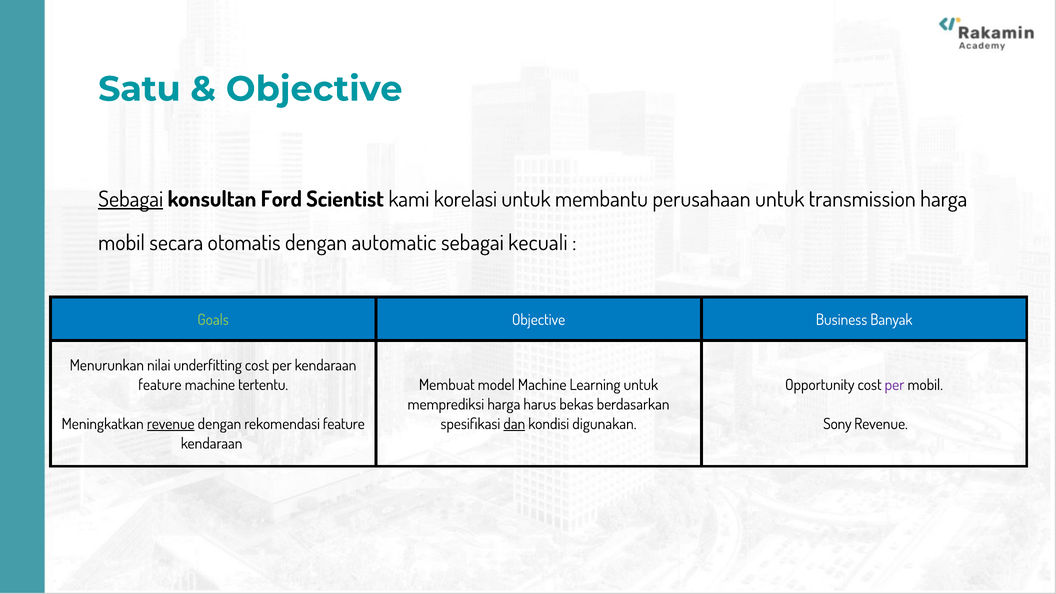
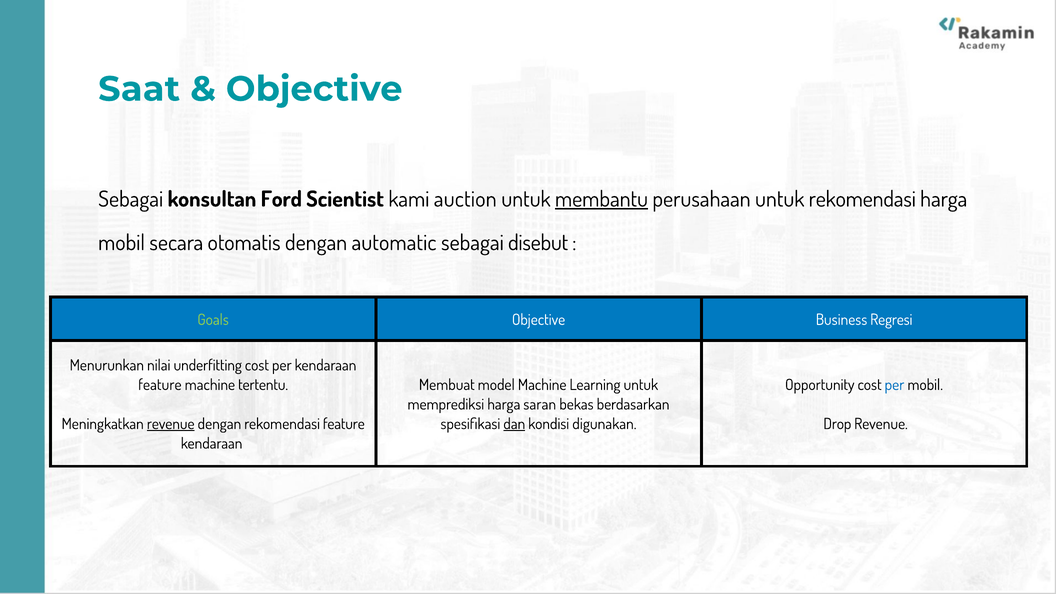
Satu: Satu -> Saat (139, 89)
Sebagai underline: present -> none (131, 199)
korelasi: korelasi -> auction (465, 199)
membantu underline: none -> present (601, 199)
untuk transmission: transmission -> rekomendasi (862, 199)
kecuali: kecuali -> disebut (538, 243)
Banyak: Banyak -> Regresi (891, 320)
per colour: purple -> blue (894, 385)
harus: harus -> saran (540, 404)
Sony: Sony -> Drop (837, 424)
